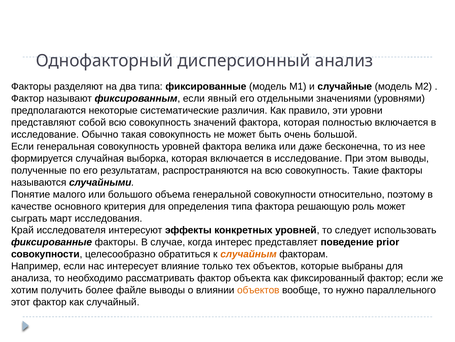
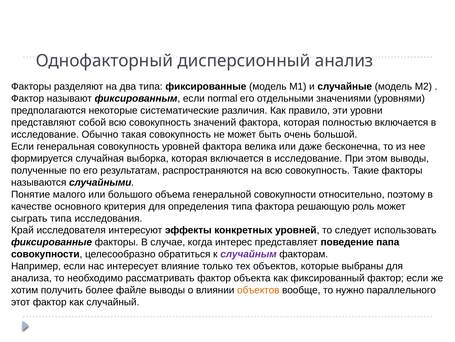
явный: явный -> normal (222, 98)
сыграть март: март -> типа (61, 218)
prior: prior -> папа (388, 242)
случайным colour: orange -> purple (249, 254)
